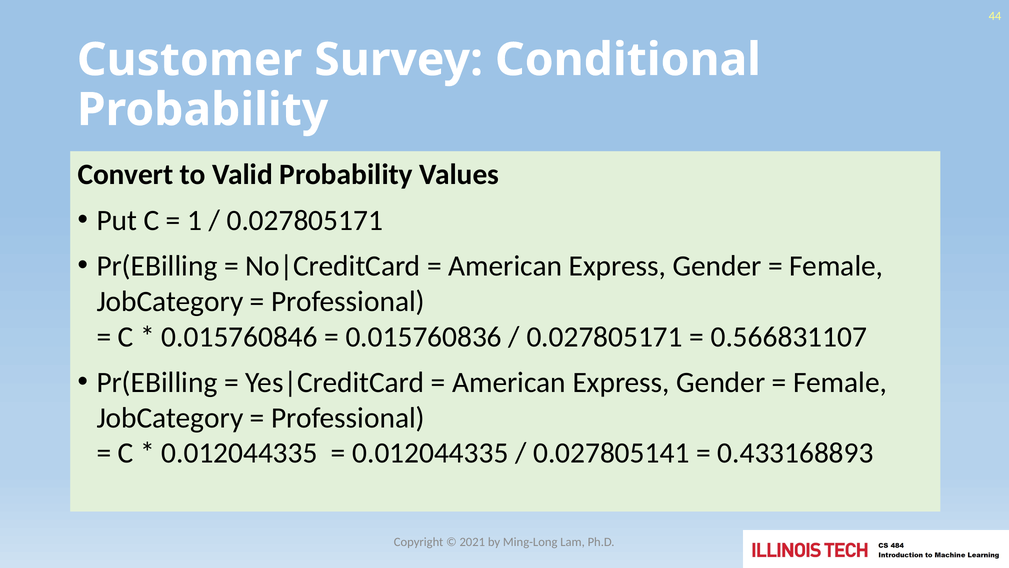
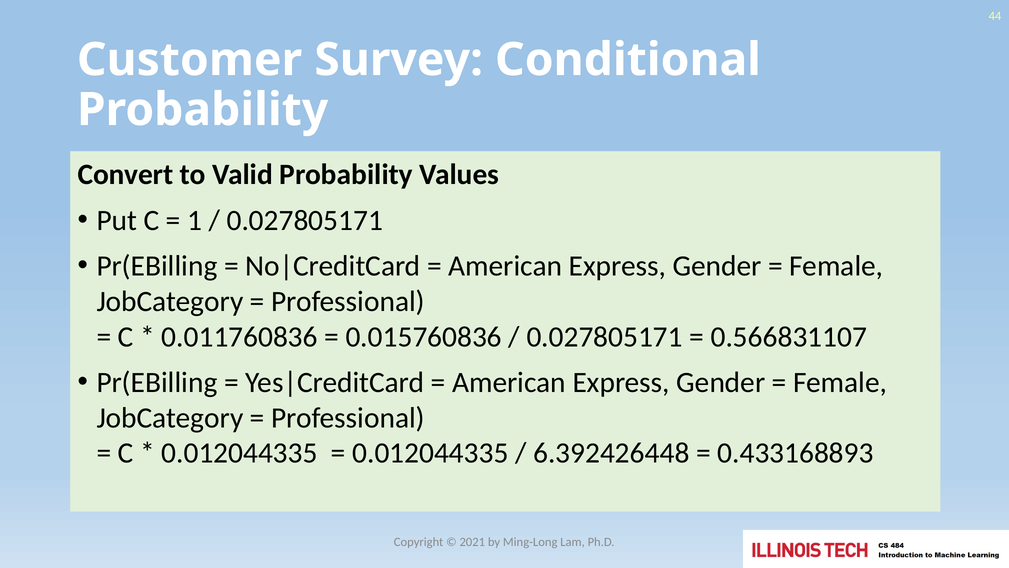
0.015760846: 0.015760846 -> 0.011760836 (240, 337)
0.027805141: 0.027805141 -> 6.392426448 (611, 453)
